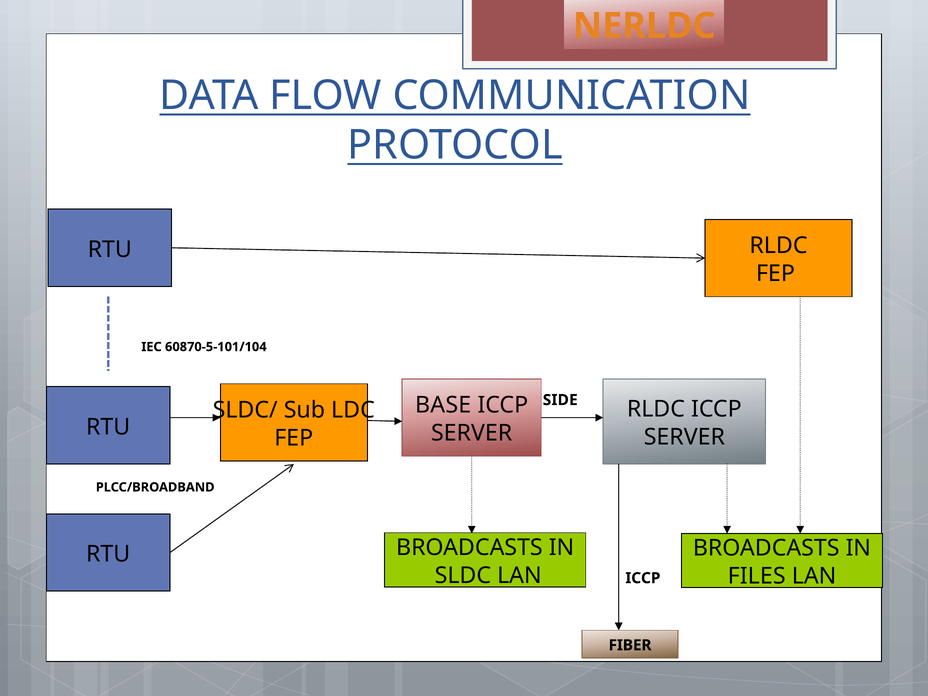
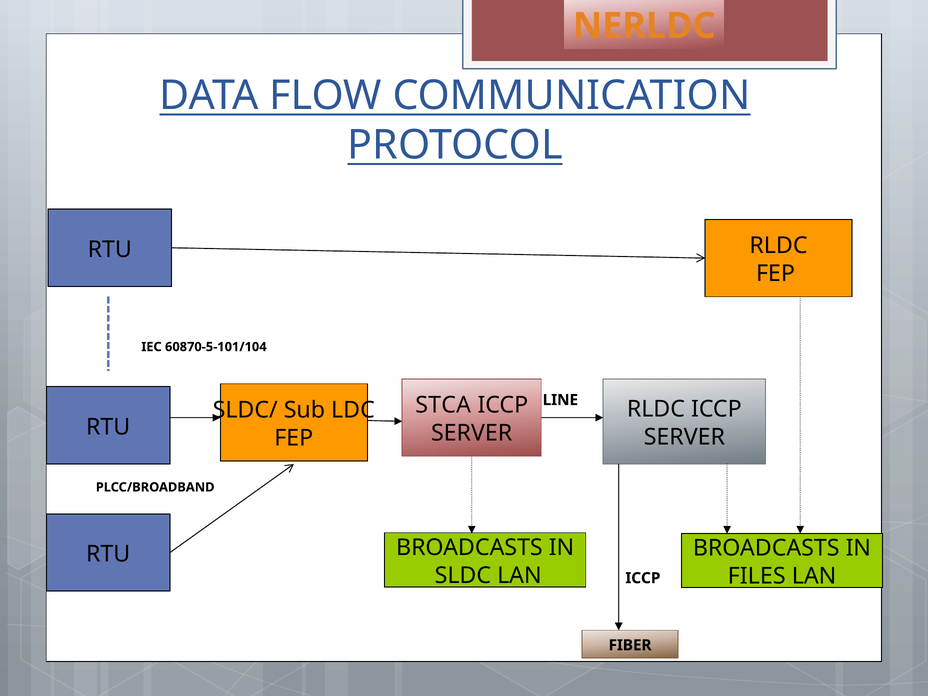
SIDE: SIDE -> LINE (560, 400)
BASE: BASE -> STCA (443, 405)
